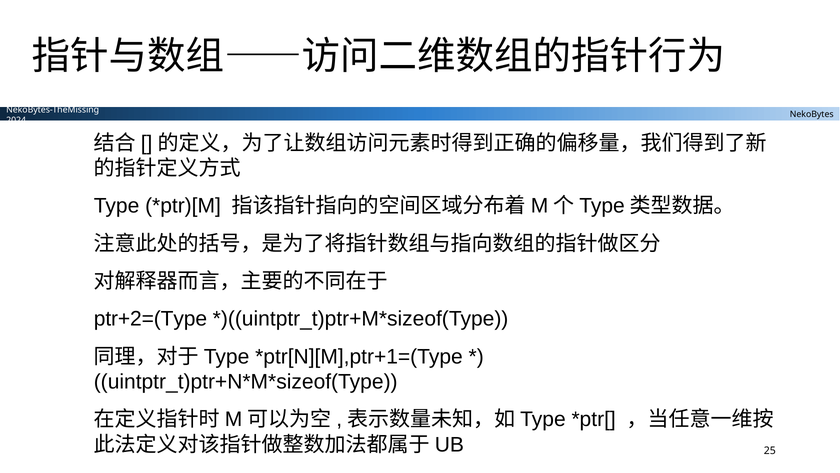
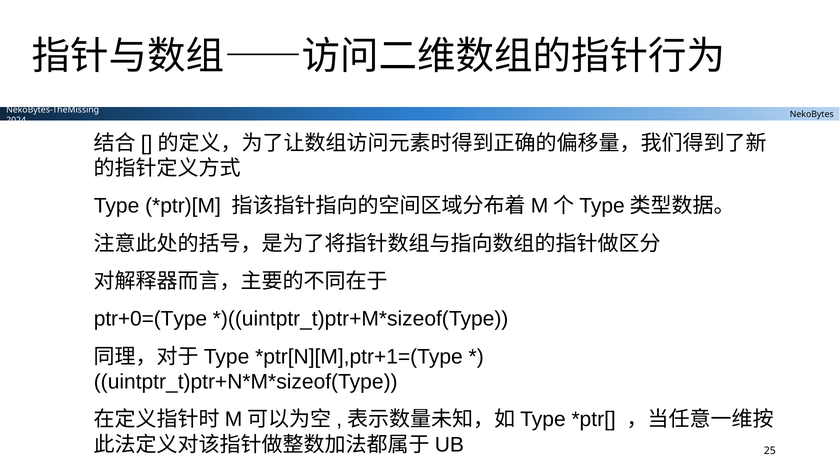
ptr+2=(Type: ptr+2=(Type -> ptr+0=(Type (150, 319)
